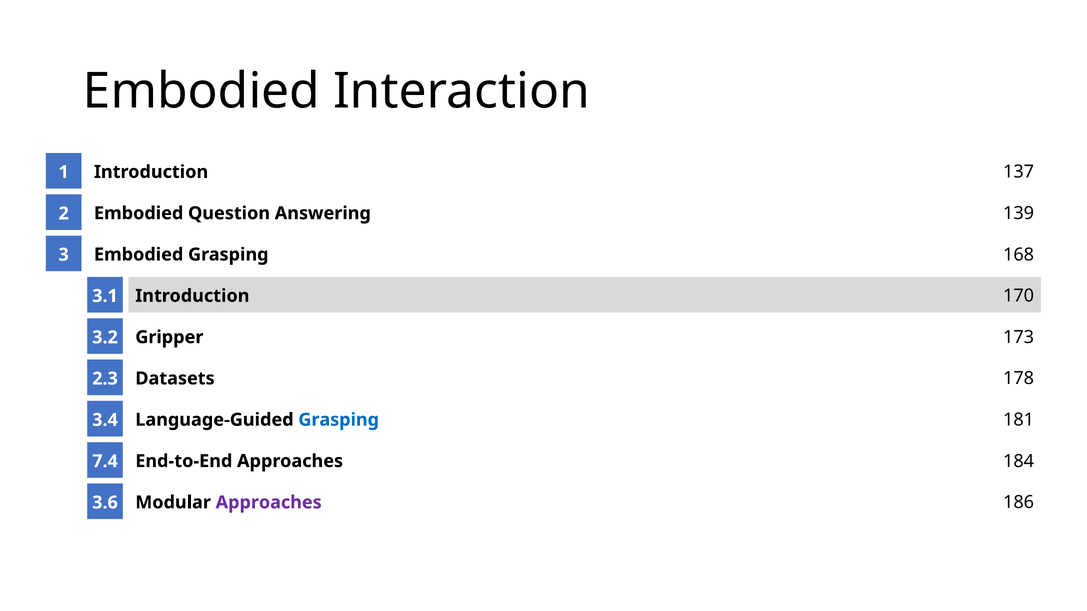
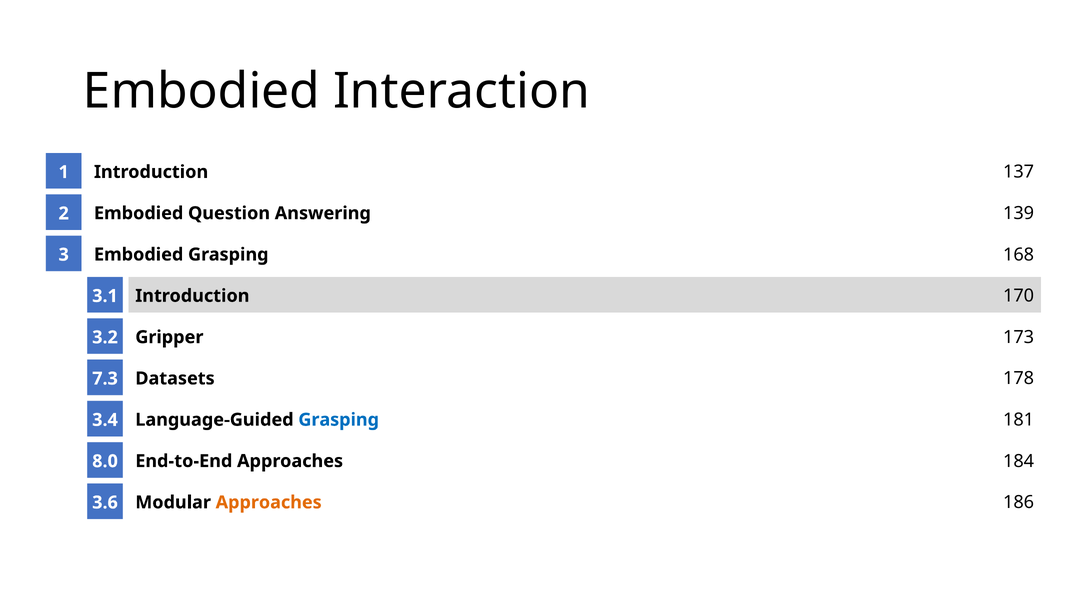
2.3: 2.3 -> 7.3 (105, 379)
7.4: 7.4 -> 8.0 (105, 462)
Approaches colour: purple -> orange (269, 503)
